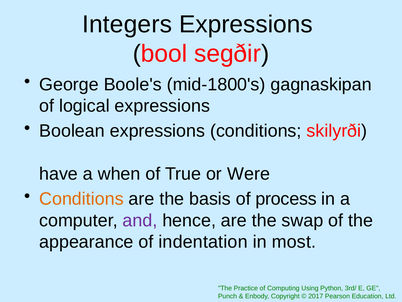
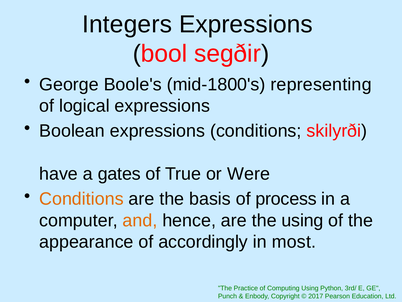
gagnaskipan: gagnaskipan -> representing (321, 84)
when: when -> gates (119, 174)
and colour: purple -> orange (140, 220)
the swap: swap -> using (303, 220)
indentation: indentation -> accordingly (203, 242)
